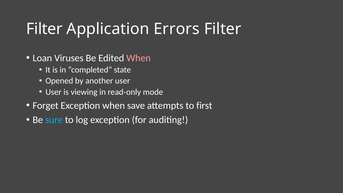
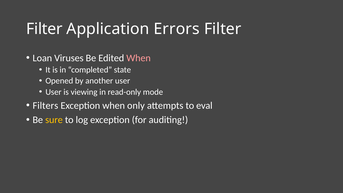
Forget: Forget -> Filters (45, 105)
save: save -> only (136, 105)
first: first -> eval (204, 105)
sure colour: light blue -> yellow (54, 120)
